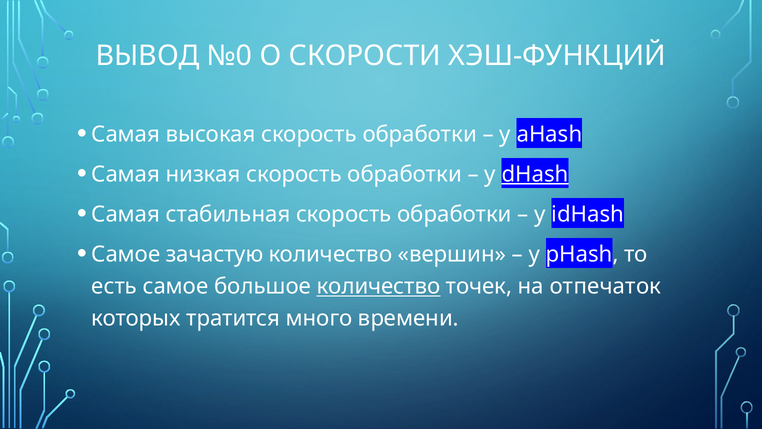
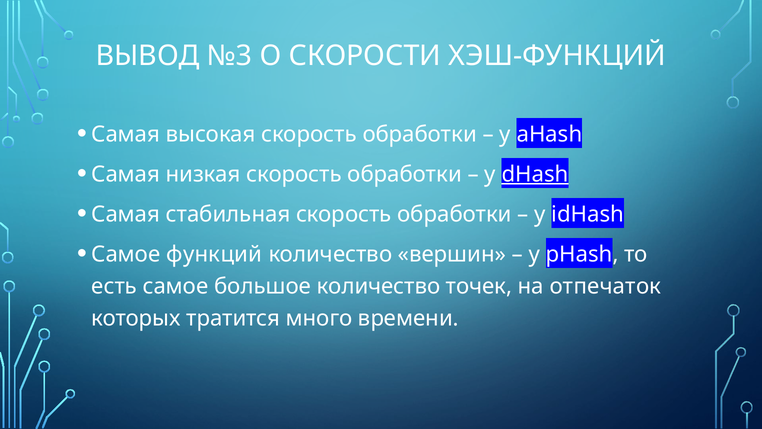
№0: №0 -> №3 (230, 56)
зачастую: зачастую -> функций (214, 254)
количество underline: present -> none (378, 286)
